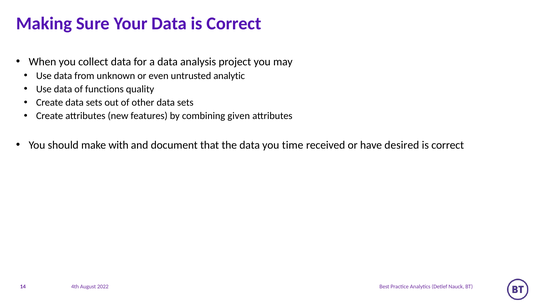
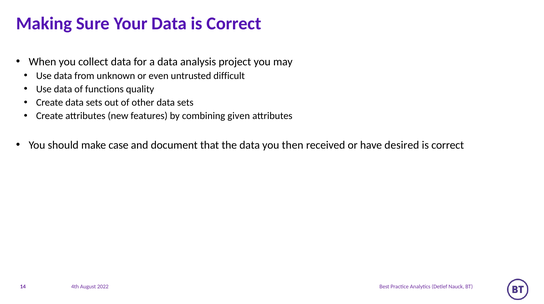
analytic: analytic -> difficult (229, 76)
with: with -> case (119, 145)
time: time -> then (293, 145)
